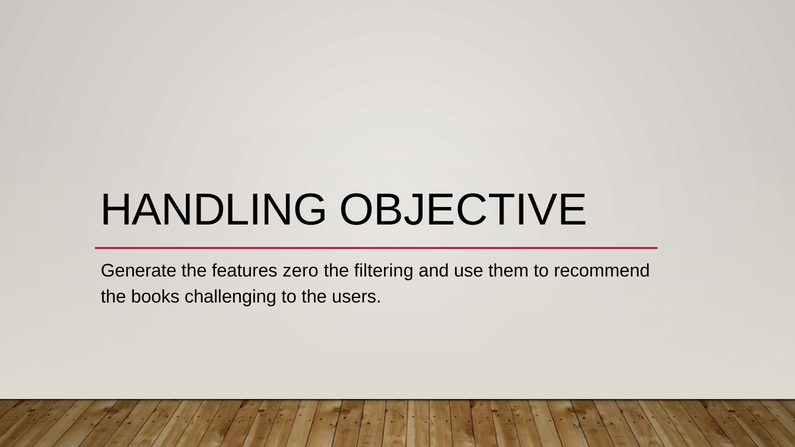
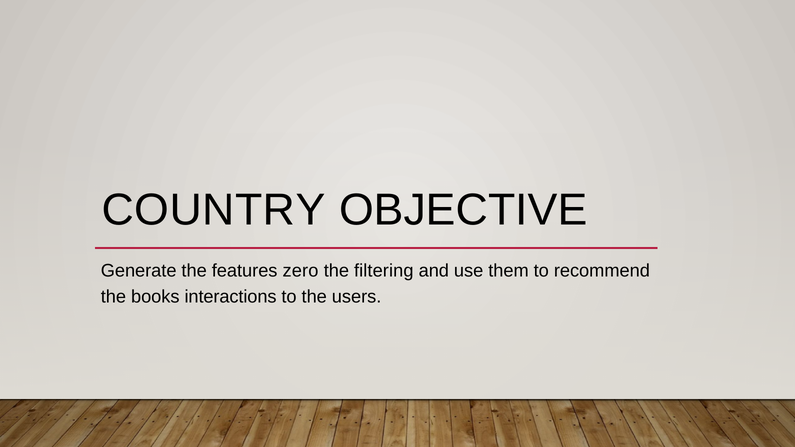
HANDLING: HANDLING -> COUNTRY (214, 210)
challenging: challenging -> interactions (231, 297)
